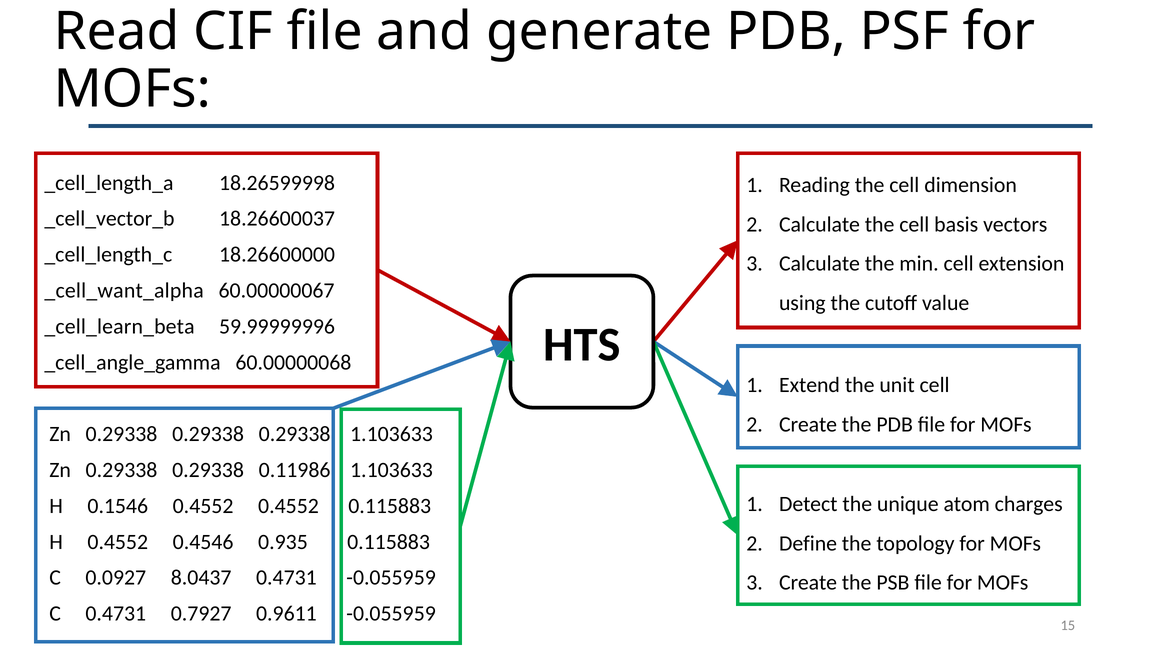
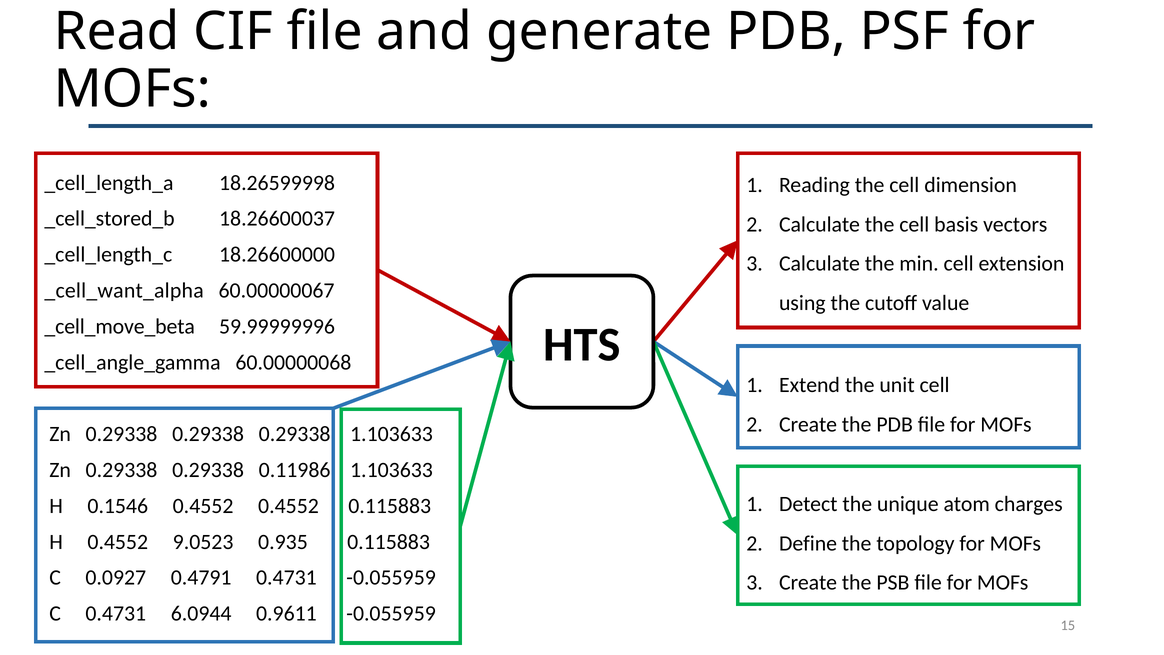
_cell_vector_b: _cell_vector_b -> _cell_stored_b (110, 219)
_cell_learn_beta: _cell_learn_beta -> _cell_move_beta (120, 326)
0.4546: 0.4546 -> 9.0523 (203, 542)
8.0437: 8.0437 -> 0.4791 (201, 577)
0.7927: 0.7927 -> 6.0944 (201, 613)
